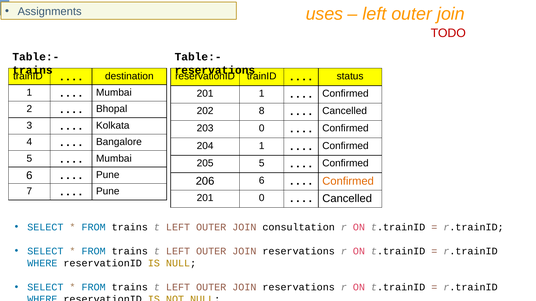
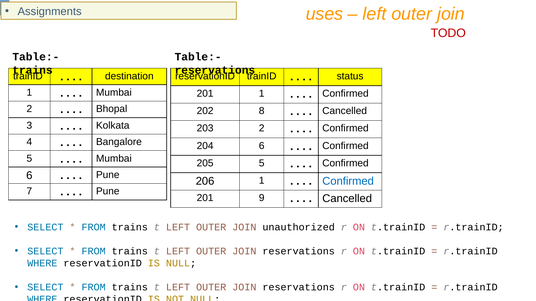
203 0: 0 -> 2 (262, 129)
204 1: 1 -> 6 (262, 146)
206 6: 6 -> 1 (262, 181)
Confirmed colour: orange -> blue (348, 181)
201 0: 0 -> 9 (262, 198)
consultation: consultation -> unauthorized (299, 227)
